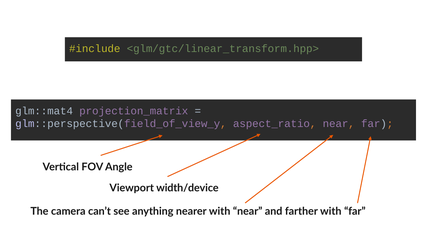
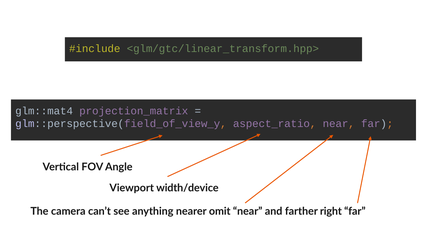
nearer with: with -> omit (220, 212)
farther with: with -> right (331, 212)
